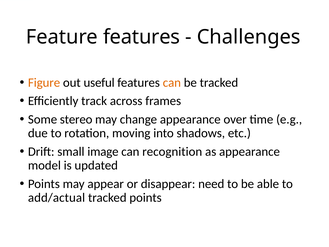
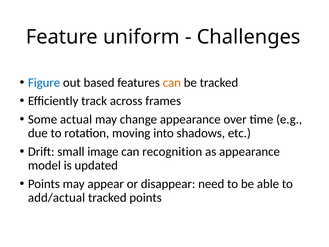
Feature features: features -> uniform (141, 37)
Figure colour: orange -> blue (44, 82)
useful: useful -> based (99, 82)
stereo: stereo -> actual (76, 119)
